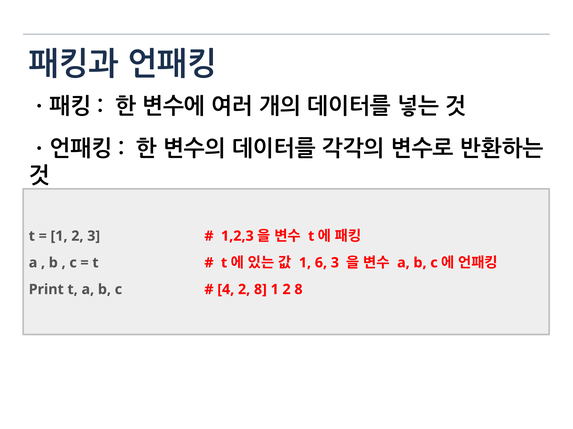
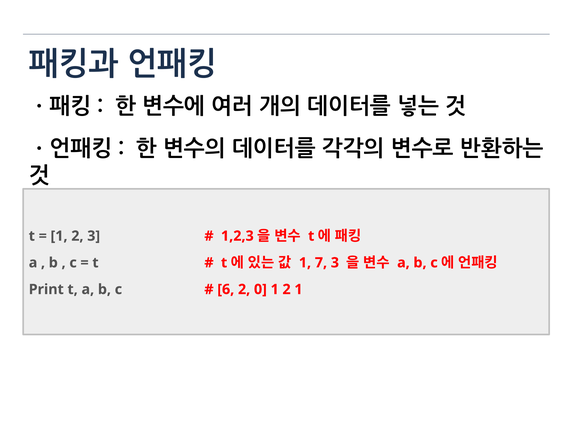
6: 6 -> 7 (321, 263)
4: 4 -> 6 (226, 290)
8: 8 -> 0 (260, 290)
1 2 8: 8 -> 1 (299, 290)
